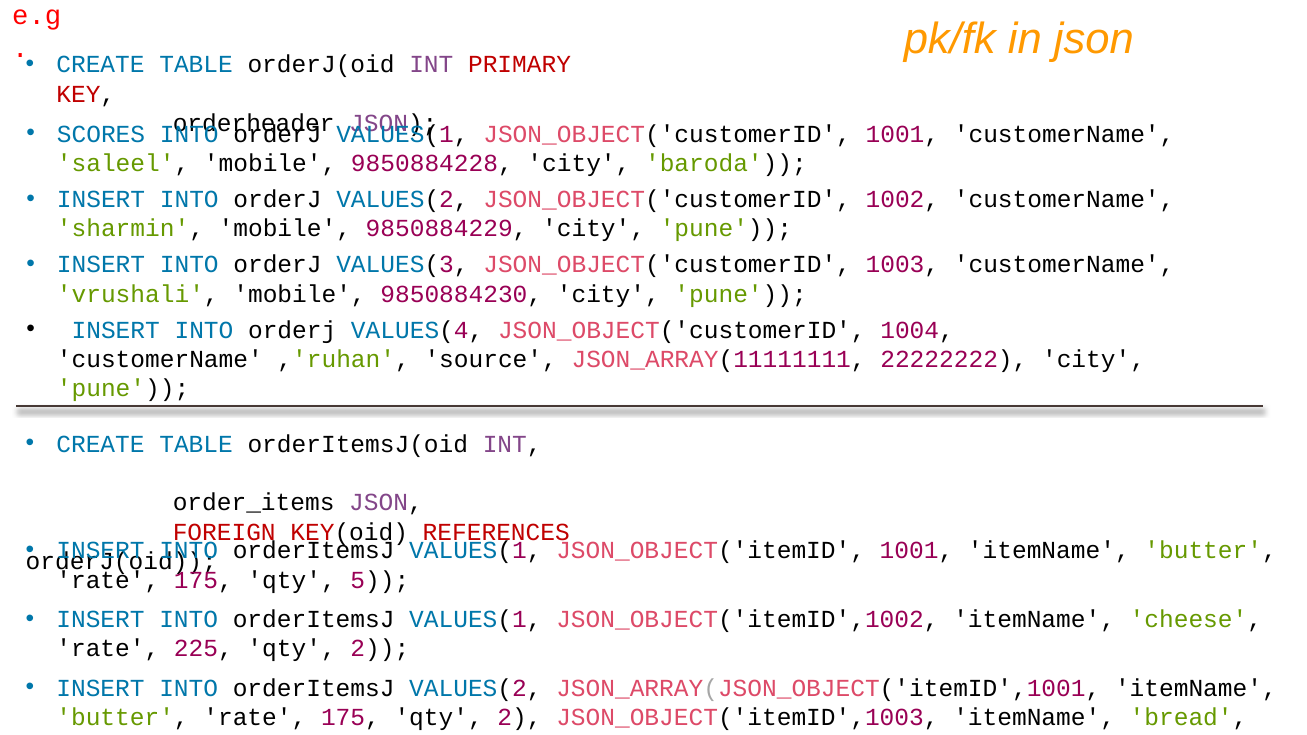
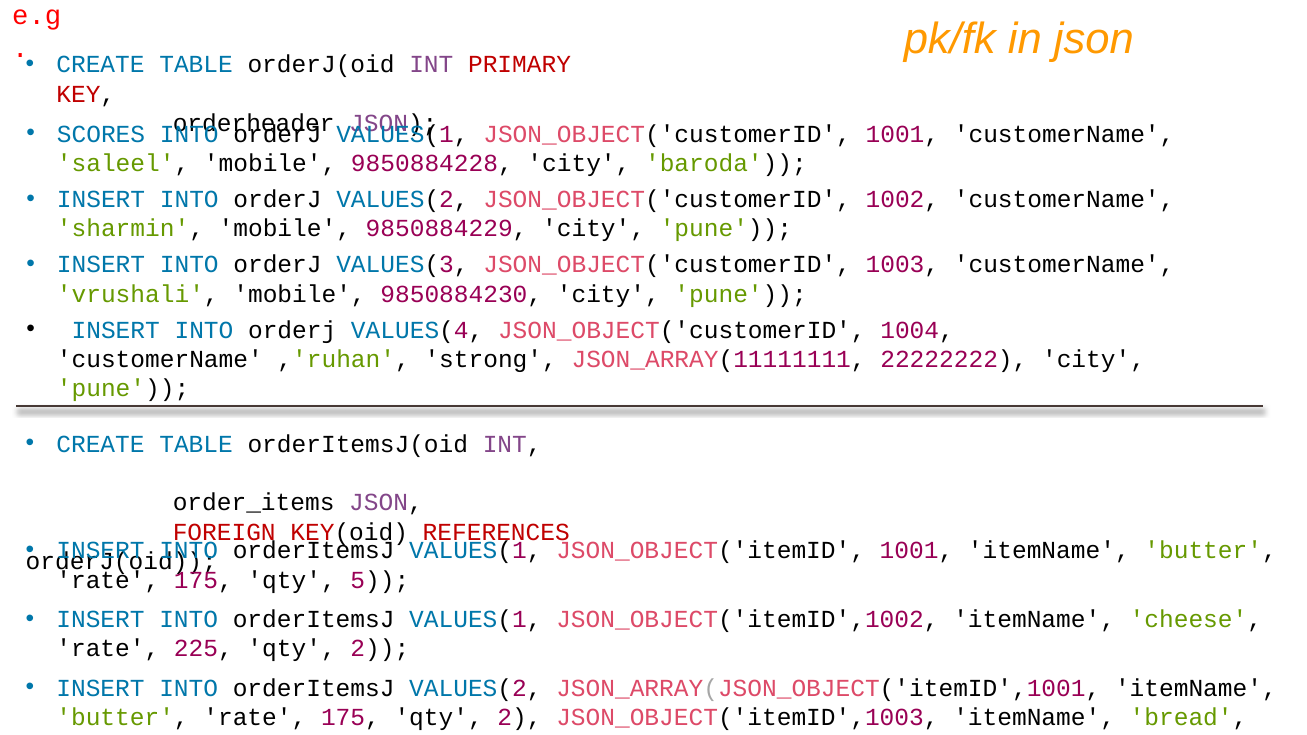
source: source -> strong (491, 360)
